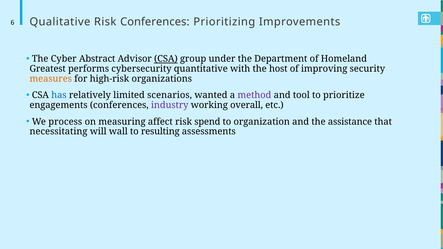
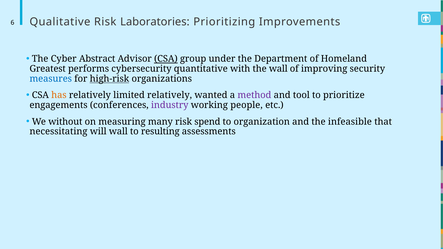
Risk Conferences: Conferences -> Laboratories (155, 22)
the host: host -> wall (278, 69)
measures colour: orange -> blue (51, 79)
high-risk underline: none -> present (109, 79)
has colour: blue -> orange (59, 95)
limited scenarios: scenarios -> relatively (170, 95)
overall: overall -> people (247, 105)
process: process -> without (65, 122)
affect: affect -> many (160, 122)
assistance: assistance -> infeasible (350, 122)
